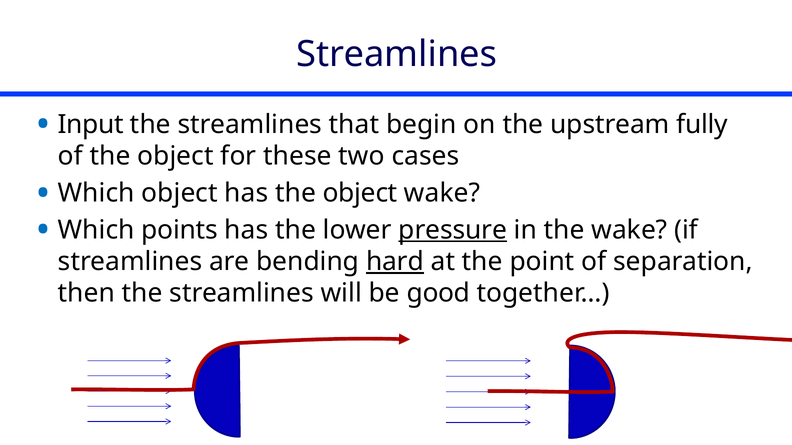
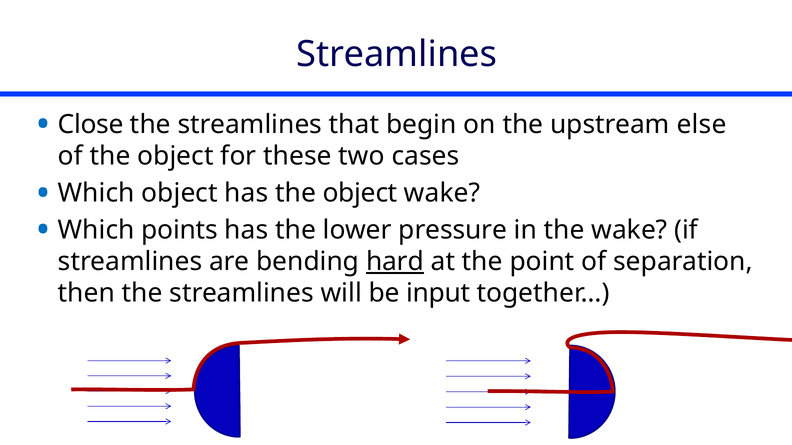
Input: Input -> Close (91, 125)
fully: fully -> else (702, 125)
pressure underline: present -> none (453, 230)
good: good -> input (438, 294)
